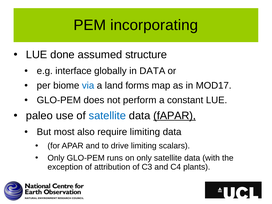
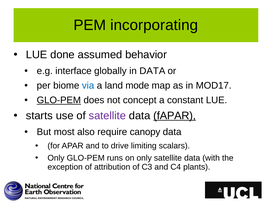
structure: structure -> behavior (146, 55)
forms: forms -> mode (137, 86)
GLO-PEM underline: none -> present (59, 100)
perform: perform -> concept (140, 100)
paleo: paleo -> starts (39, 116)
satellite colour: blue -> purple (107, 116)
require limiting: limiting -> canopy (145, 132)
